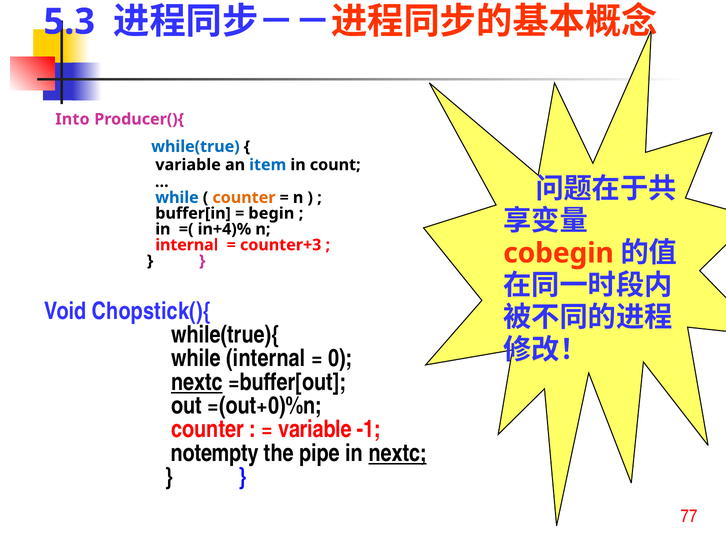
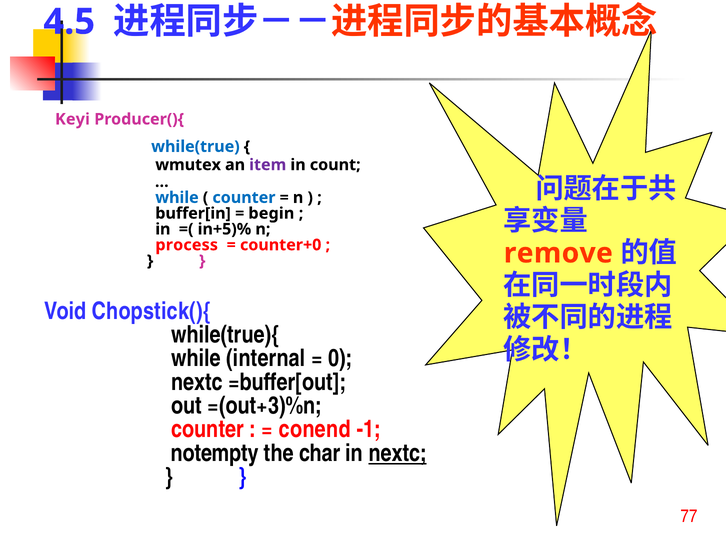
5.3: 5.3 -> 4.5 (69, 22)
Into: Into -> Keyi (72, 119)
variable: variable -> wmutex (188, 165)
item colour: blue -> purple (268, 165)
counter colour: orange -> blue (244, 198)
in+4)%: in+4)% -> in+5)% (224, 229)
internal: internal -> process (187, 245)
counter+3: counter+3 -> counter+0 (281, 245)
cobegin: cobegin -> remove (558, 253)
nextc underline: present -> none (197, 382)
=(out+0)%n: =(out+0)%n -> =(out+3)%n (265, 406)
variable: variable -> conend (315, 430)
pipe: pipe -> char (320, 454)
